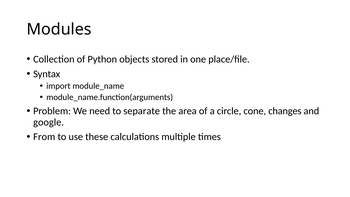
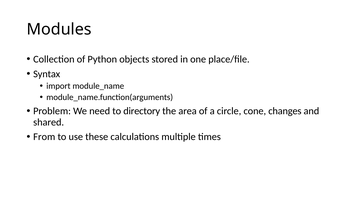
separate: separate -> directory (142, 111)
google: google -> shared (49, 122)
